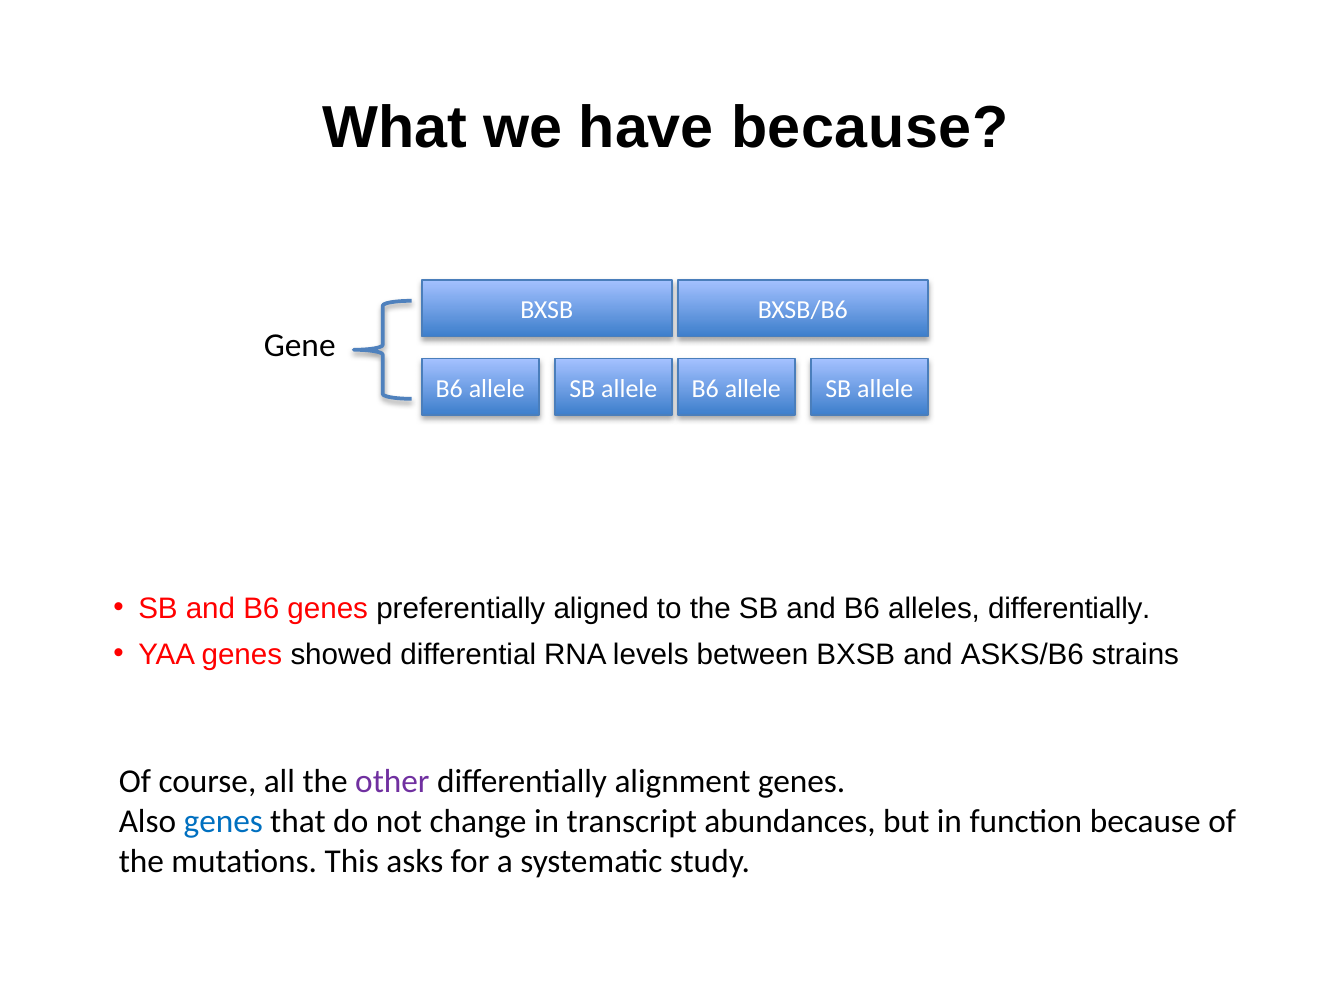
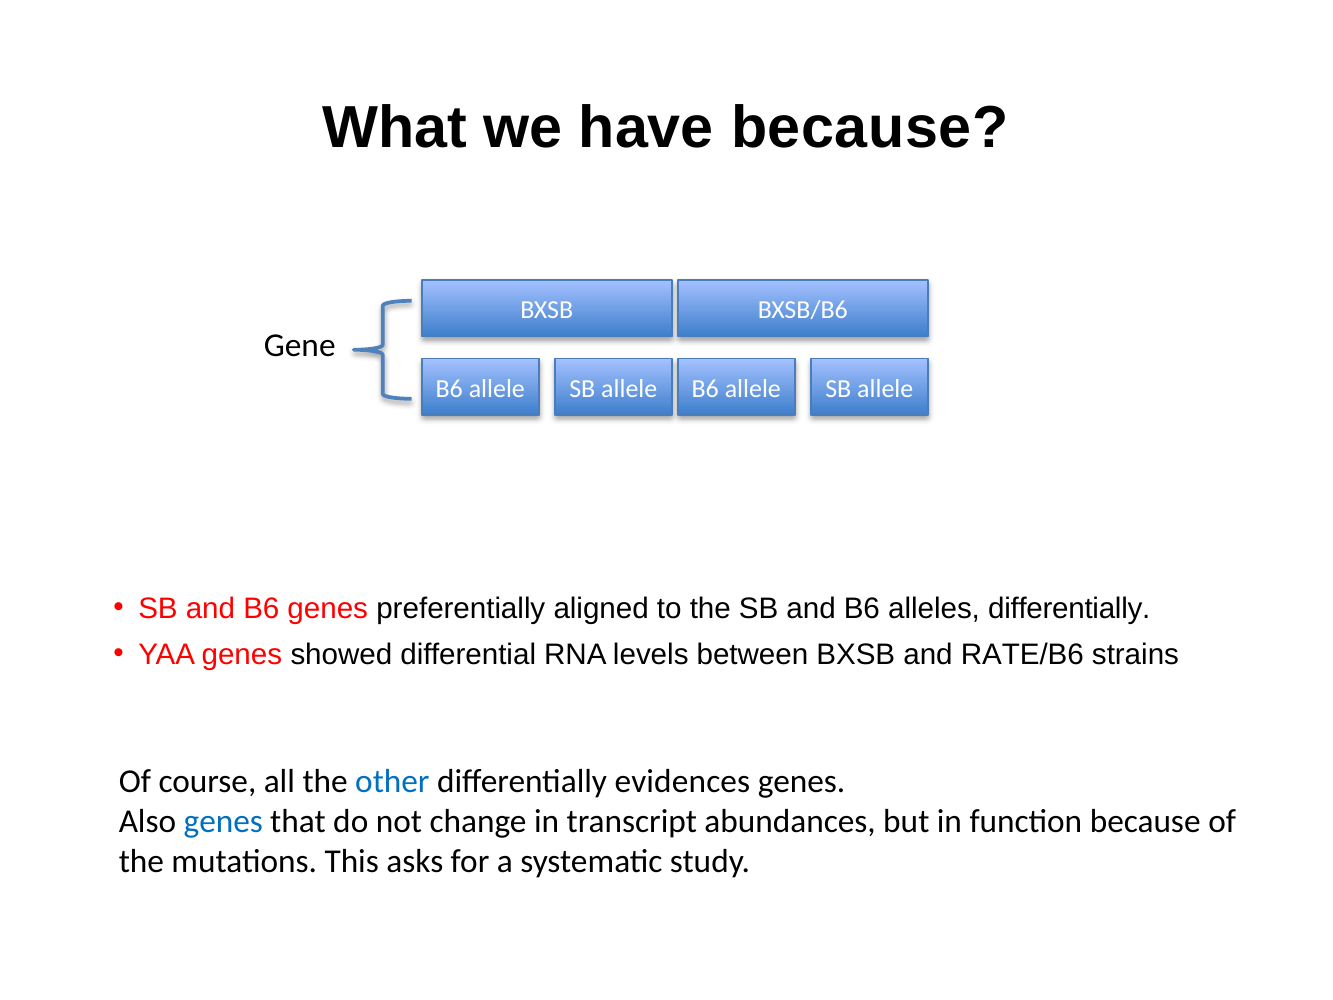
ASKS/B6: ASKS/B6 -> RATE/B6 (1022, 655)
other colour: purple -> blue (392, 782)
alignment: alignment -> evidences (682, 782)
